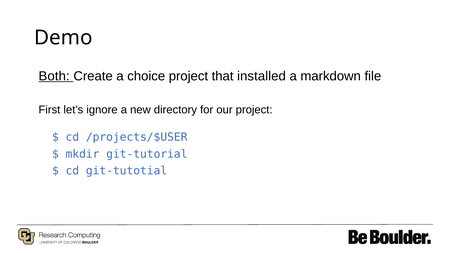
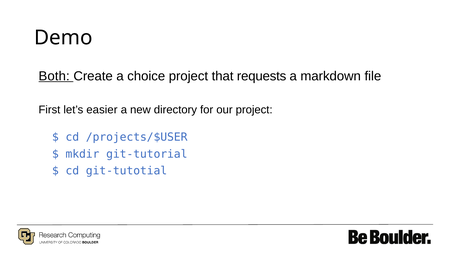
installed: installed -> requests (262, 76)
ignore: ignore -> easier (102, 110)
